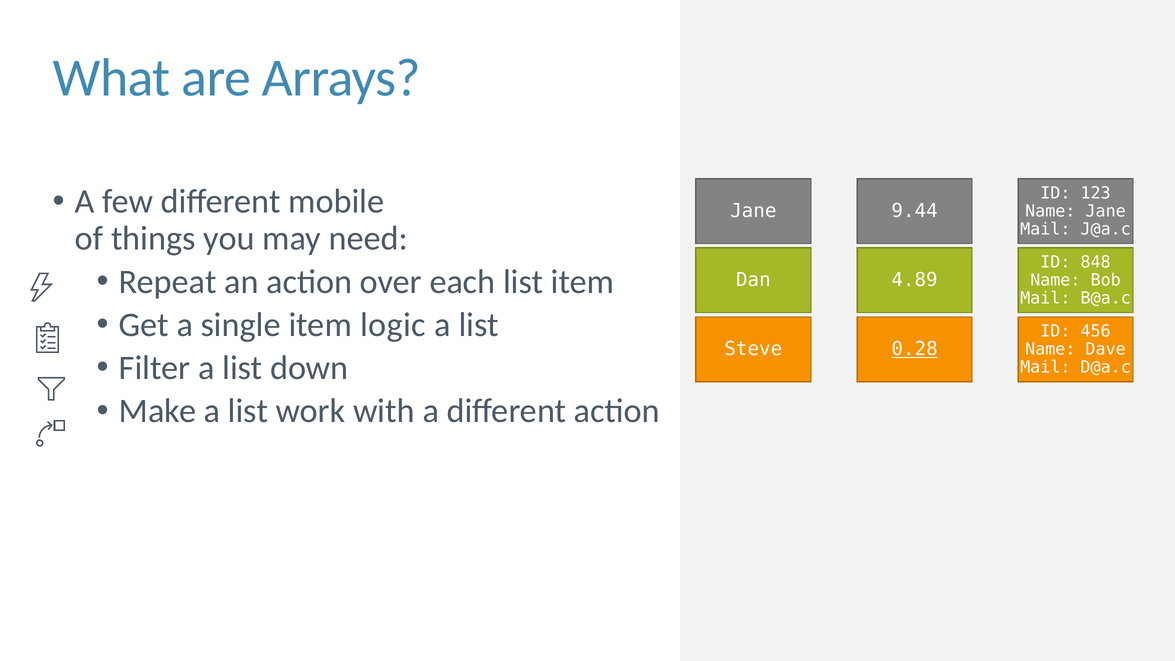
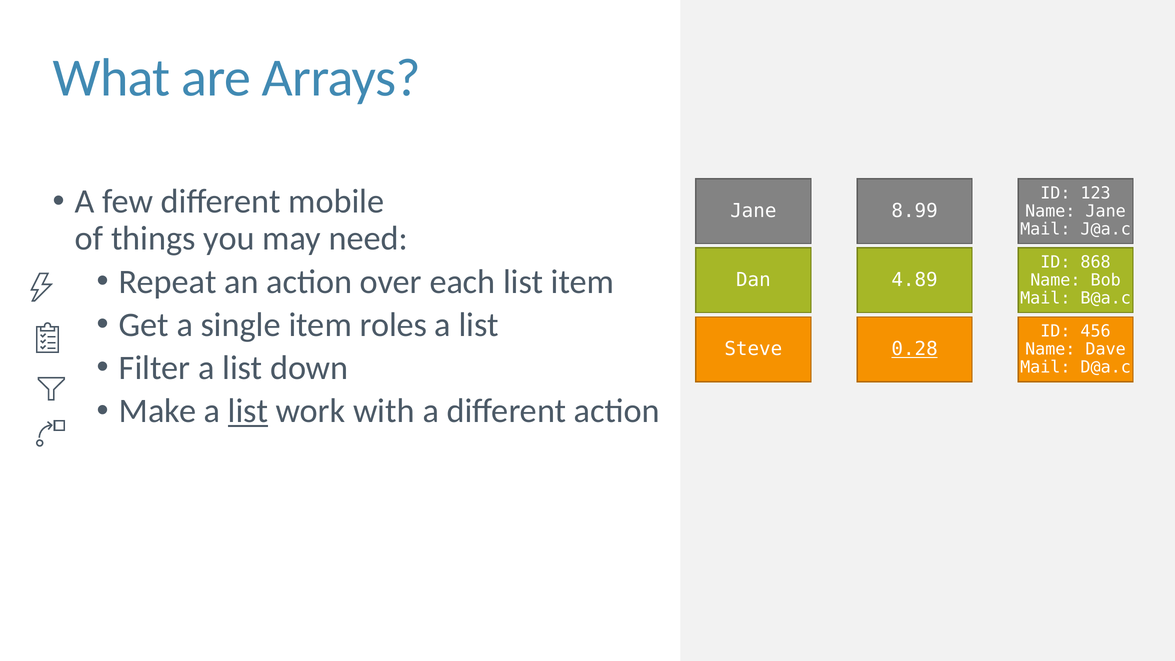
9.44: 9.44 -> 8.99 (915, 211)
848: 848 -> 868 (1096, 262)
logic: logic -> roles (393, 325)
list underline: none -> present (248, 411)
